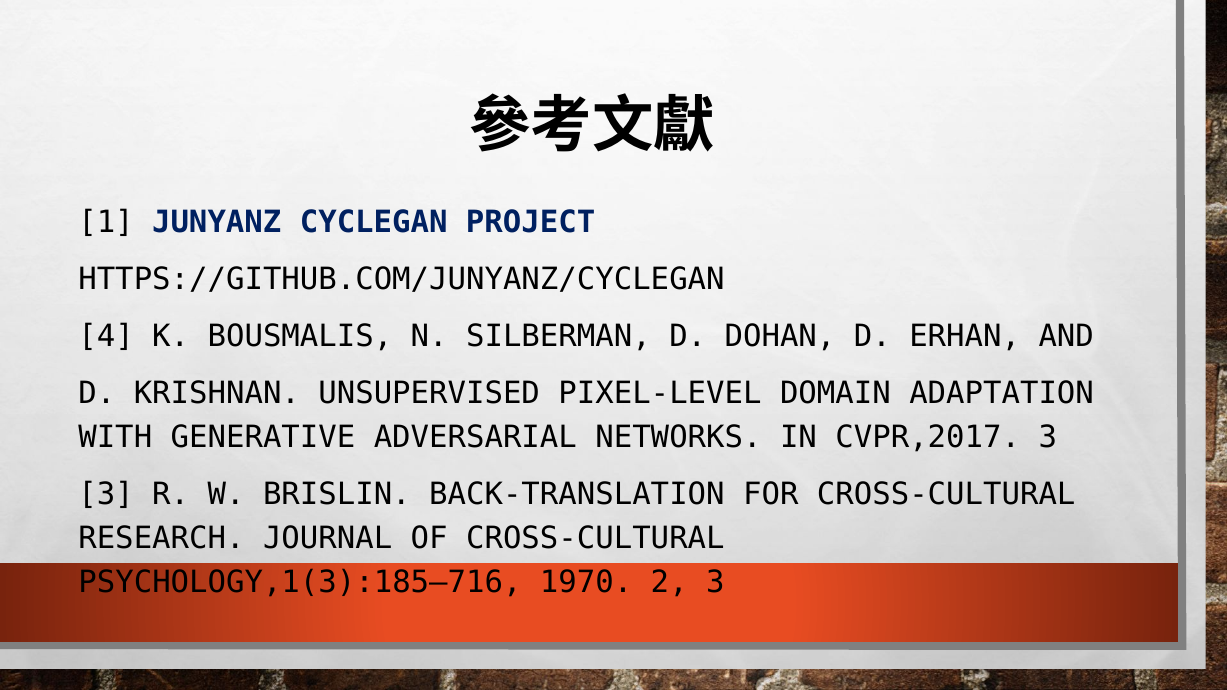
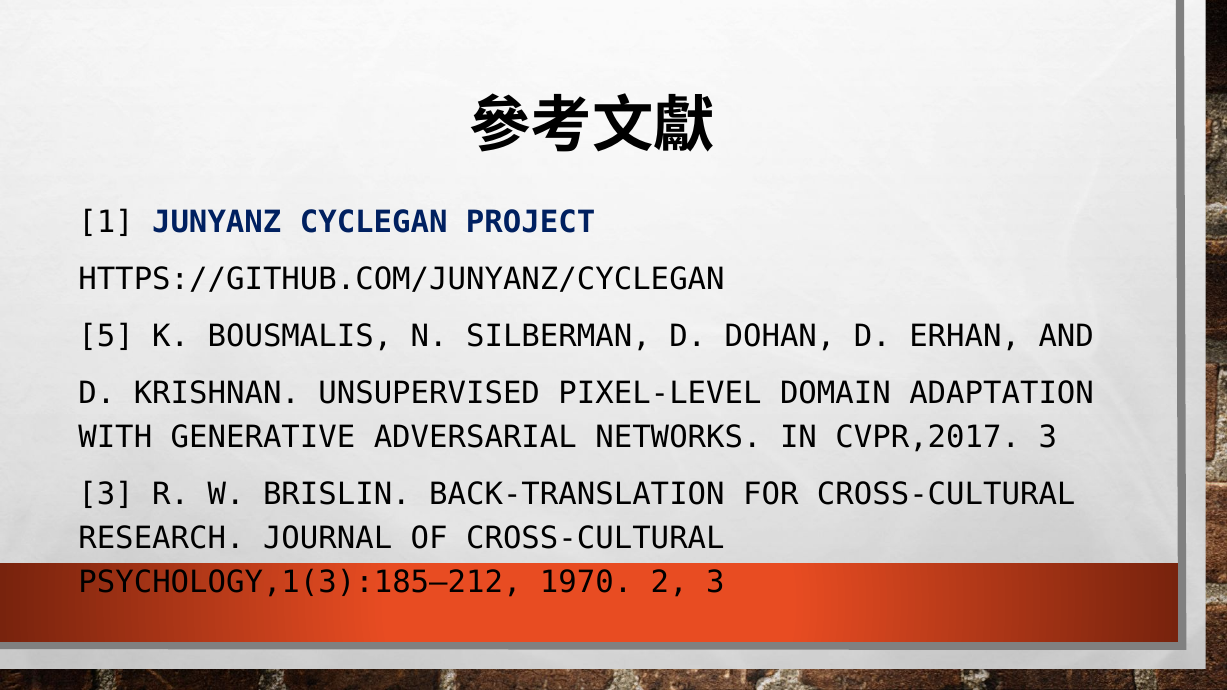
4: 4 -> 5 (106, 337)
PSYCHOLOGY,1(3):185–716: PSYCHOLOGY,1(3):185–716 -> PSYCHOLOGY,1(3):185–212 (300, 583)
